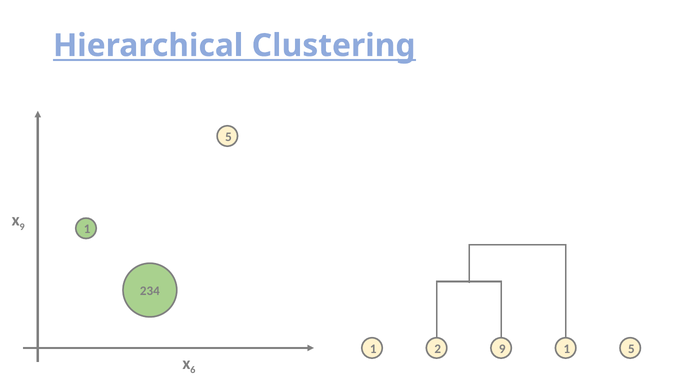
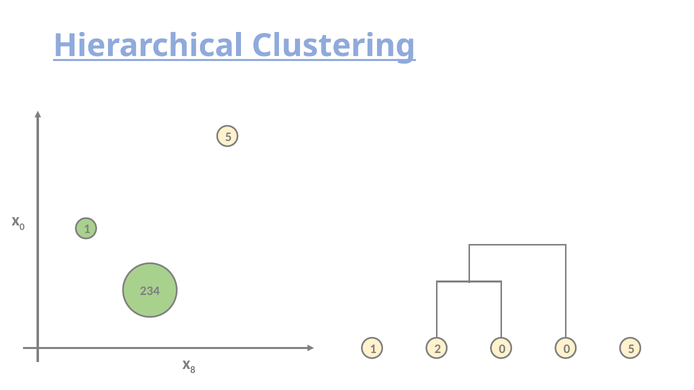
9: 9 -> 0 (22, 227)
2 9: 9 -> 0 (502, 349)
1 1: 1 -> 0 (567, 349)
6: 6 -> 8 (193, 371)
